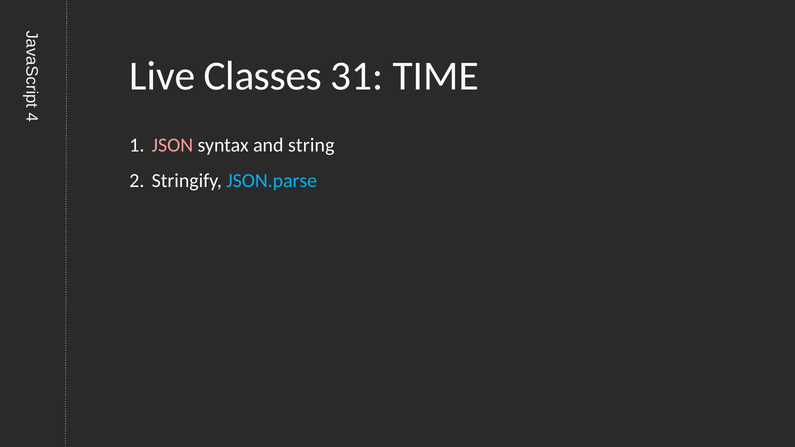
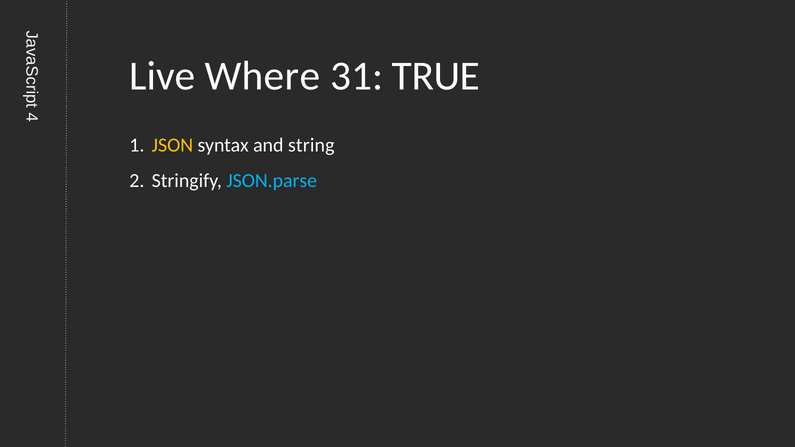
Classes: Classes -> Where (262, 76)
TIME: TIME -> TRUE (436, 76)
JSON colour: pink -> yellow (172, 145)
